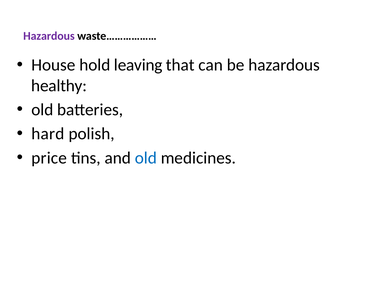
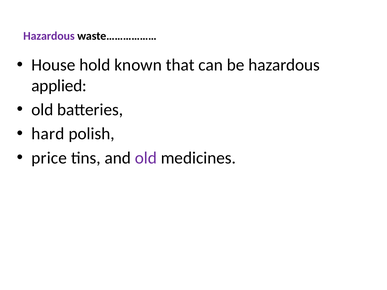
leaving: leaving -> known (138, 65)
healthy: healthy -> applied (59, 86)
old colour: blue -> purple (146, 158)
